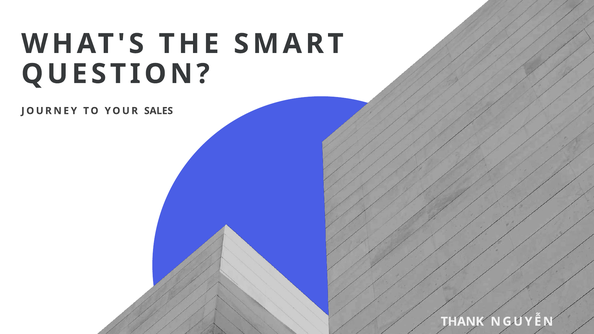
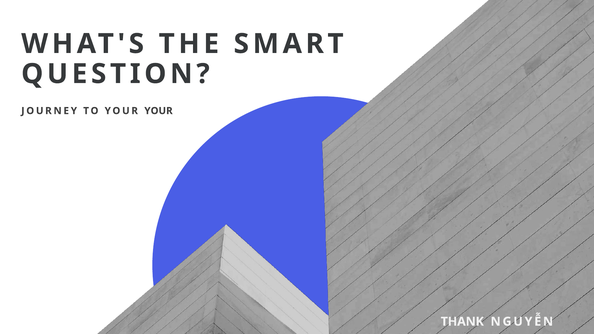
YOUR SALES: SALES -> YOUR (158, 111)
